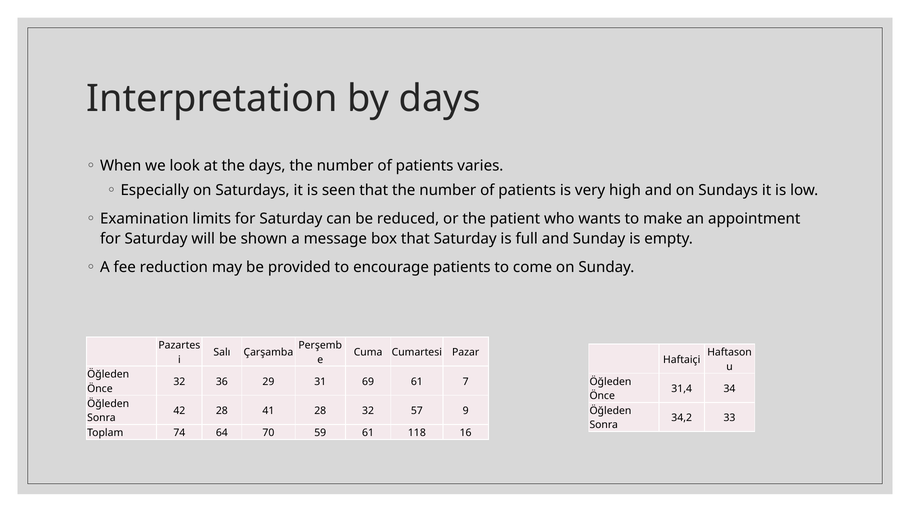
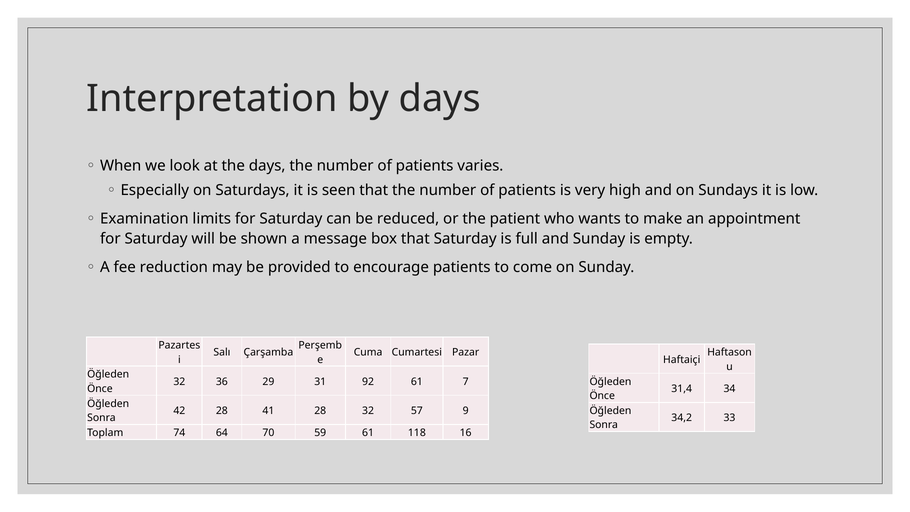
69: 69 -> 92 (368, 382)
